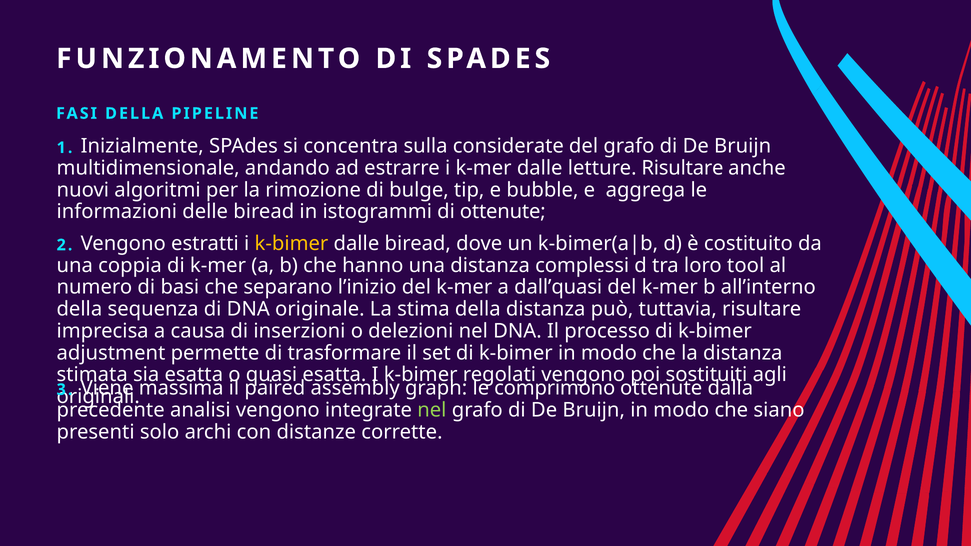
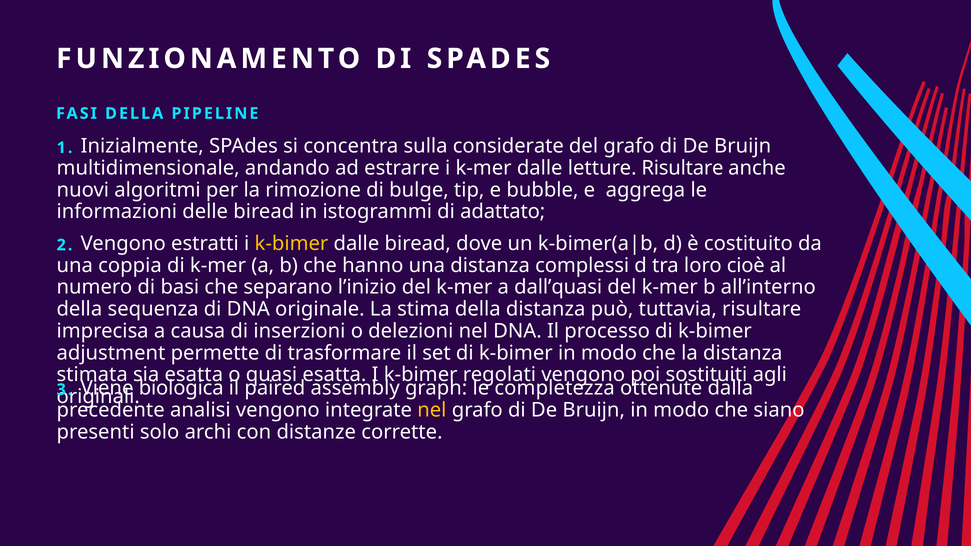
di ottenute: ottenute -> adattato (503, 212)
tool: tool -> cioè (746, 266)
massima: massima -> biologica (181, 388)
comprimono: comprimono -> completezza (555, 388)
nel colour: light green -> yellow (432, 410)
